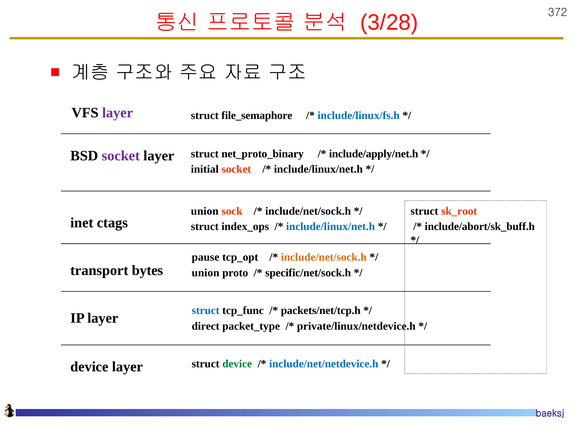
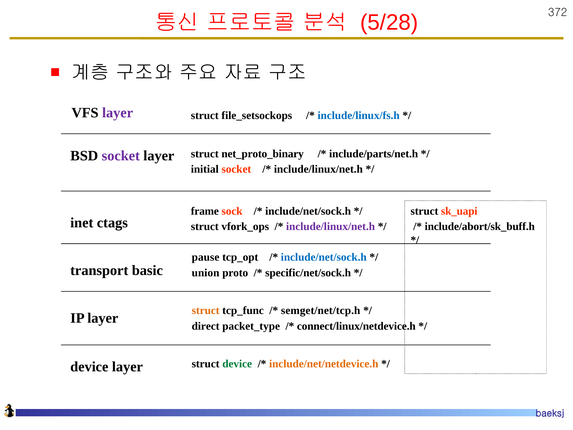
3/28: 3/28 -> 5/28 (389, 23)
file_semaphore: file_semaphore -> file_setsockops (257, 115)
include/apply/net.h: include/apply/net.h -> include/parts/net.h (374, 154)
sk_root: sk_root -> sk_uapi (459, 211)
union: union -> frame (205, 211)
index_ops: index_ops -> vfork_ops (245, 227)
include/linux/net.h colour: blue -> purple (331, 227)
include/net/sock.h colour: orange -> blue (324, 257)
bytes: bytes -> basic (147, 270)
struct colour: blue -> orange (206, 310)
packets/net/tcp.h: packets/net/tcp.h -> semget/net/tcp.h (321, 310)
private/linux/netdevice.h: private/linux/netdevice.h -> connect/linux/netdevice.h (356, 326)
include/net/netdevice.h colour: blue -> orange (324, 364)
